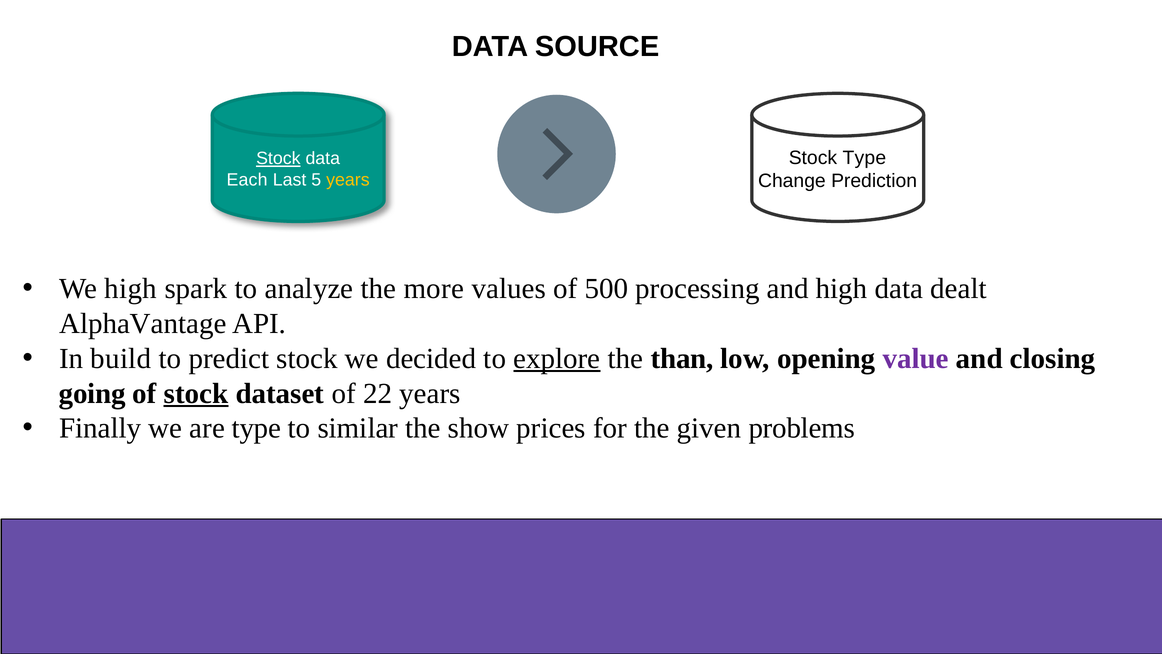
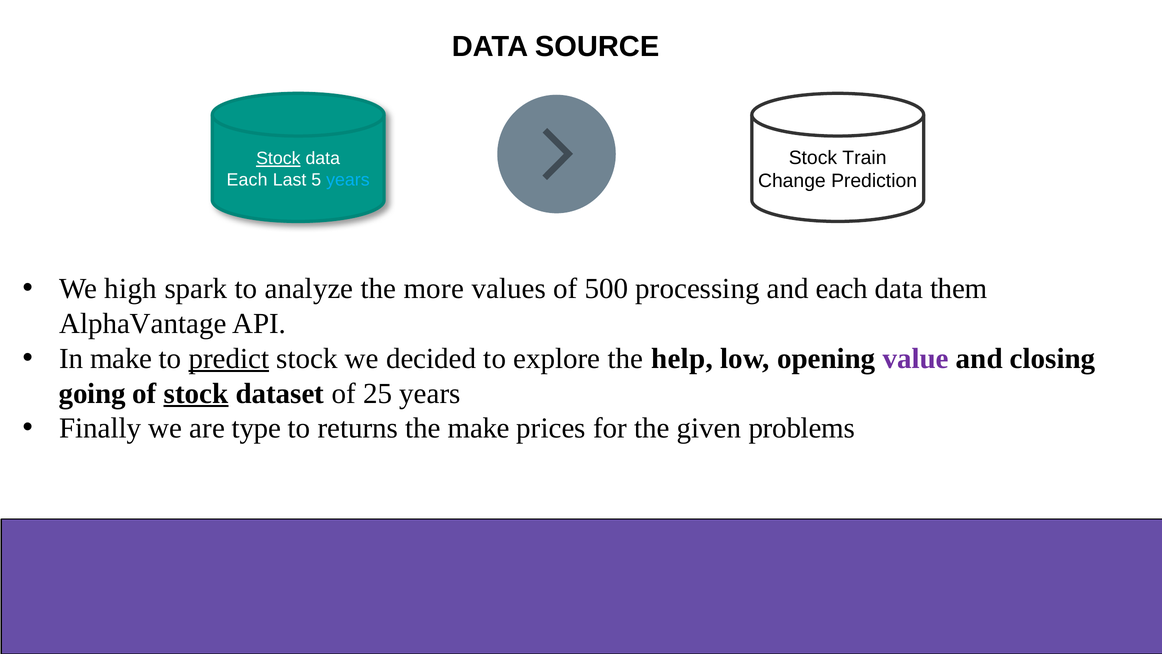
Stock Type: Type -> Train (864, 158)
years colour: yellow -> light blue (348, 180)
and high: high -> each (842, 289)
dealt: dealt -> them (959, 289)
In build: build -> make (121, 358)
predict underline: none -> present (229, 358)
explore underline: present -> none (557, 358)
than: than -> help (682, 358)
22: 22 -> 25 (378, 393)
similar: similar -> returns (358, 428)
the show: show -> make (479, 428)
